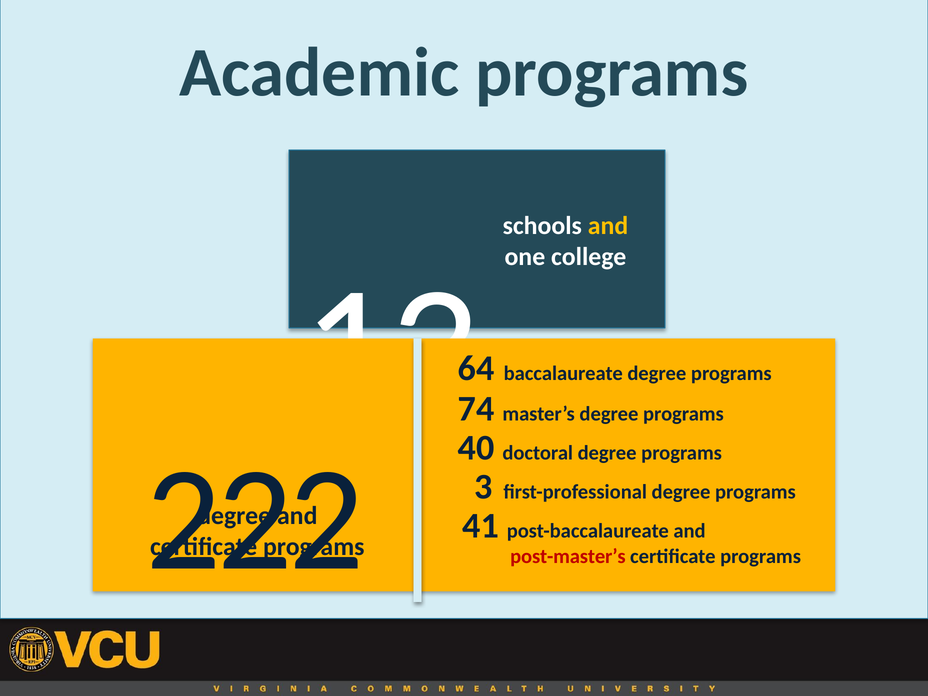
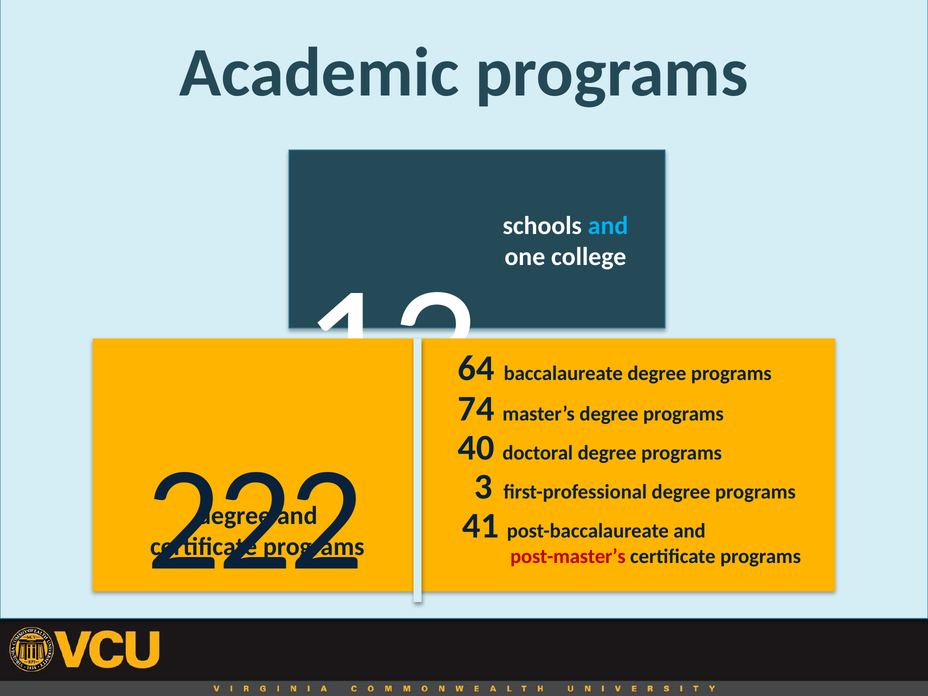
and colour: yellow -> light blue (608, 226)
